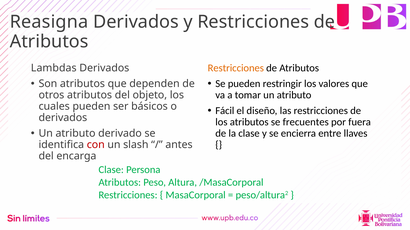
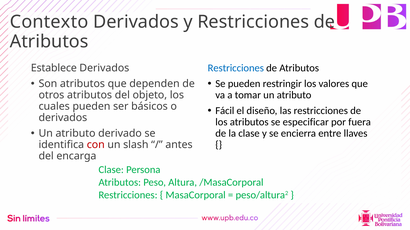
Reasigna: Reasigna -> Contexto (49, 22)
Restricciones colour: orange -> blue (236, 68)
Lambdas: Lambdas -> Establece (54, 68)
frecuentes: frecuentes -> especificar (306, 122)
